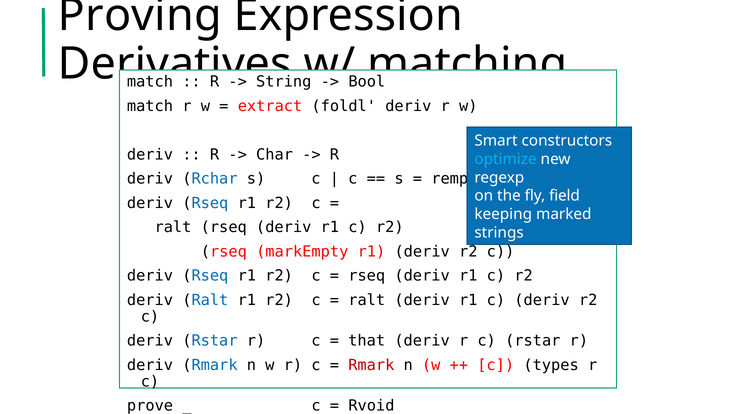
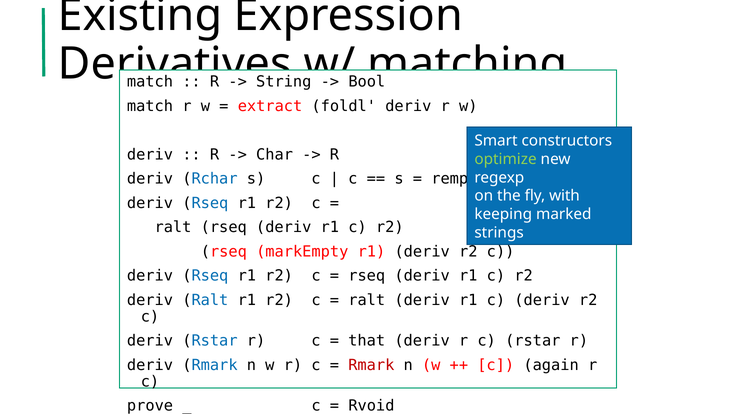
Proving: Proving -> Existing (140, 16)
optimize colour: light blue -> light green (506, 159)
field: field -> with (564, 196)
types: types -> again (551, 365)
